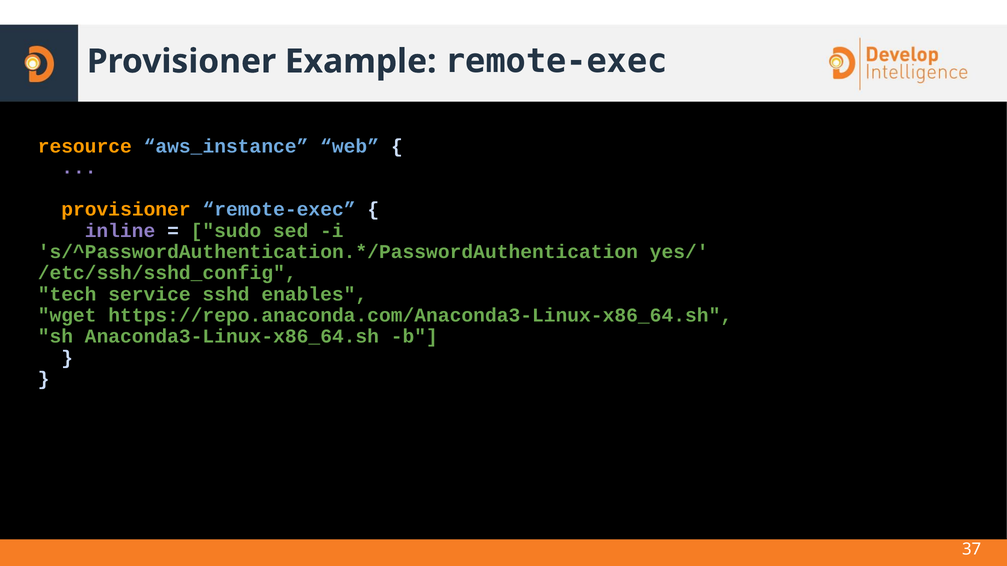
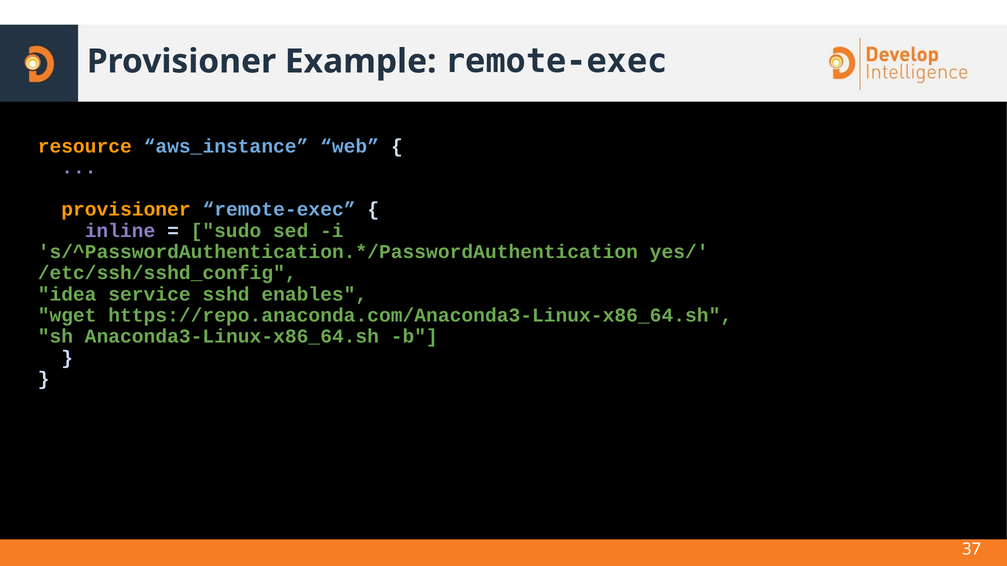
tech: tech -> idea (67, 294)
